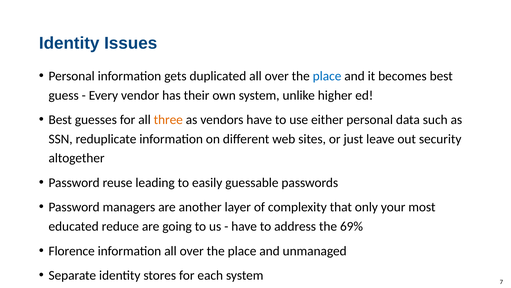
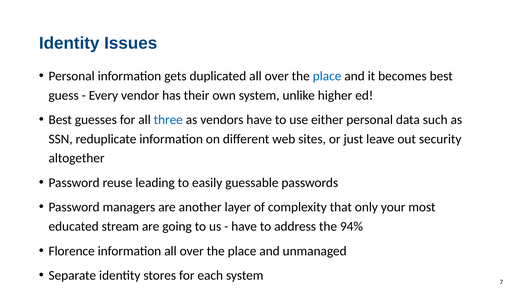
three colour: orange -> blue (168, 120)
reduce: reduce -> stream (120, 226)
69%: 69% -> 94% (351, 226)
